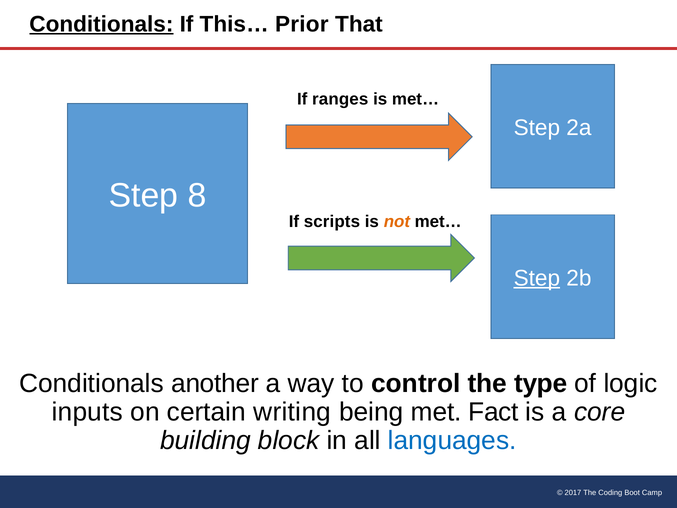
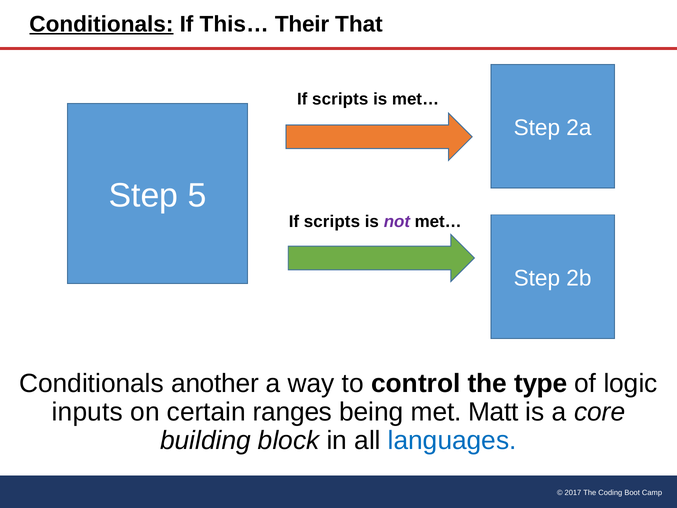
Prior: Prior -> Their (302, 24)
ranges: ranges -> scripts (340, 99)
8: 8 -> 5 (197, 196)
not colour: orange -> purple (397, 222)
Step underline: present -> none (537, 278)
writing: writing -> ranges (293, 412)
Fact: Fact -> Matt (493, 412)
